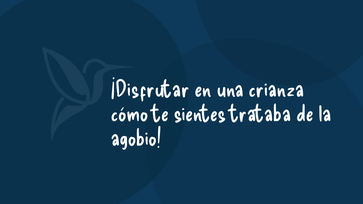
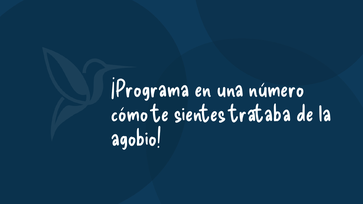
¡Disfrutar: ¡Disfrutar -> ¡Programa (150, 89)
crianza: crianza -> número (276, 89)
